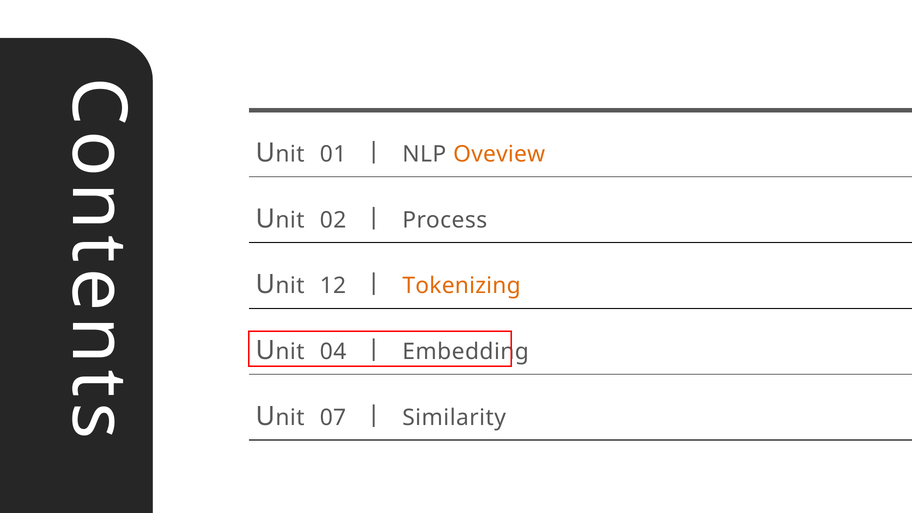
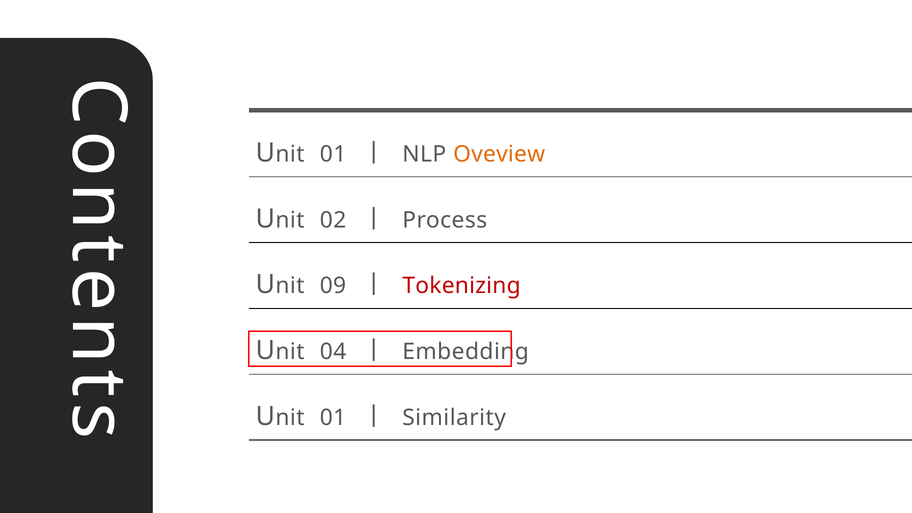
12: 12 -> 09 (333, 286)
Tokenizing colour: orange -> red (462, 286)
07: 07 -> 01 (333, 418)
